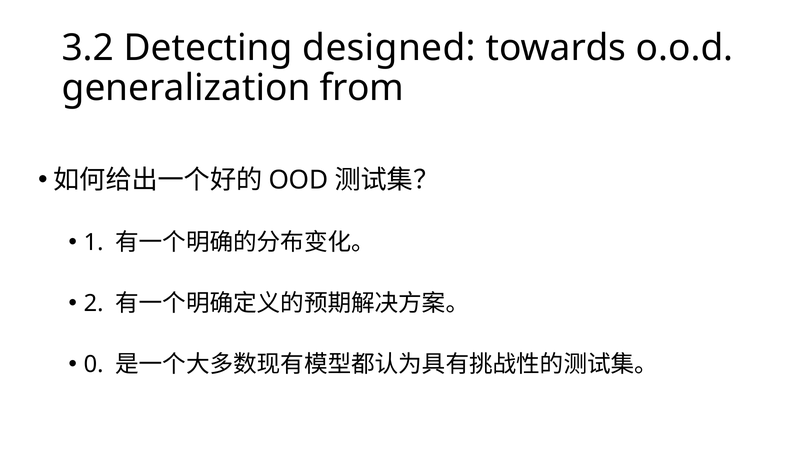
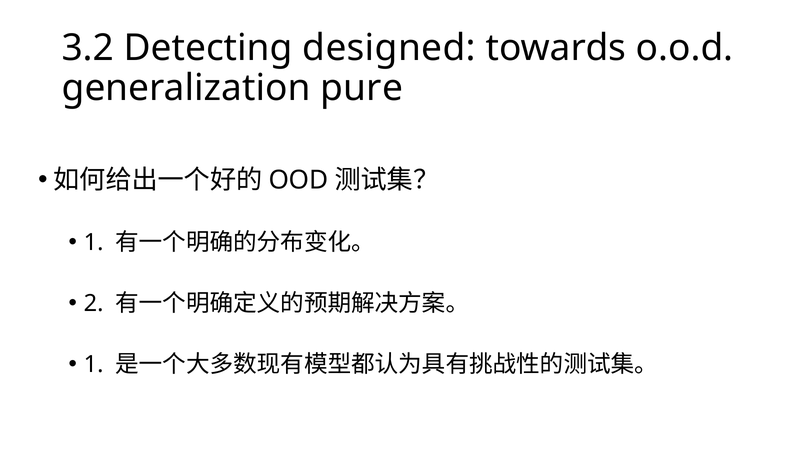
from: from -> pure (362, 88)
0: 0 -> 1 (94, 364)
